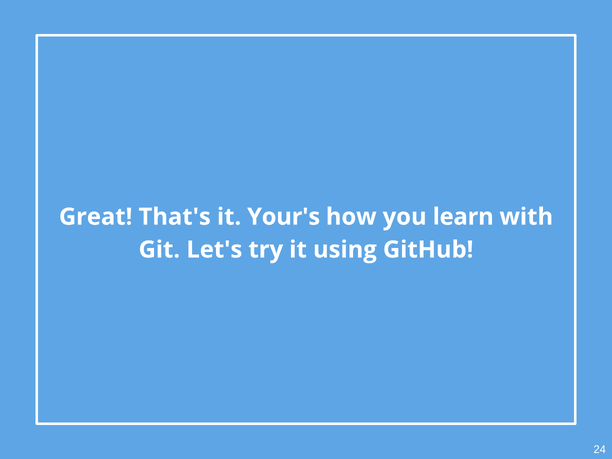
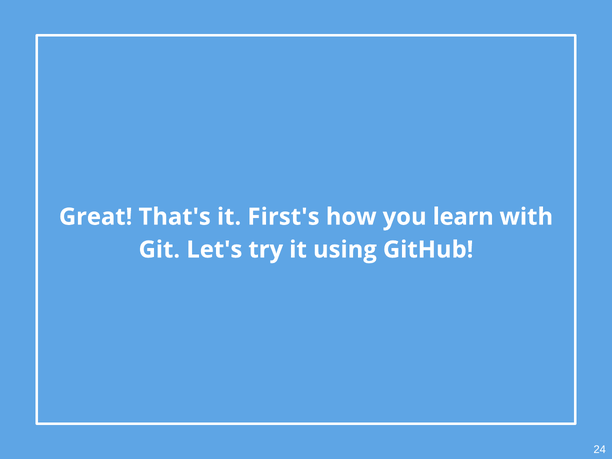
Your's: Your's -> First's (283, 217)
